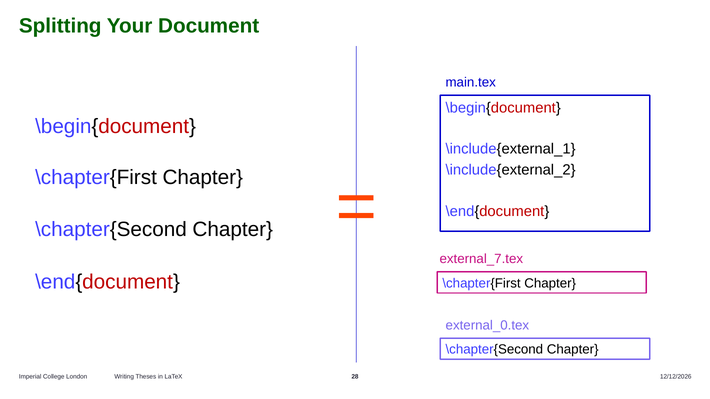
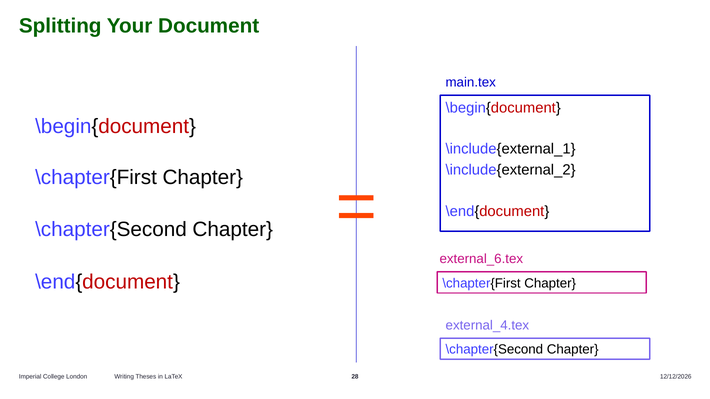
external_7.tex: external_7.tex -> external_6.tex (481, 259)
external_0.tex: external_0.tex -> external_4.tex (487, 325)
